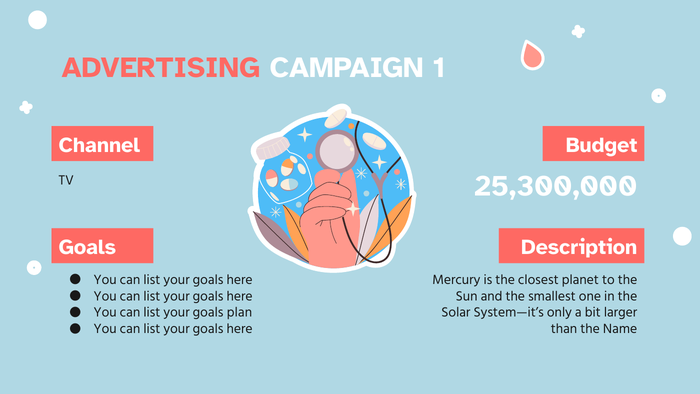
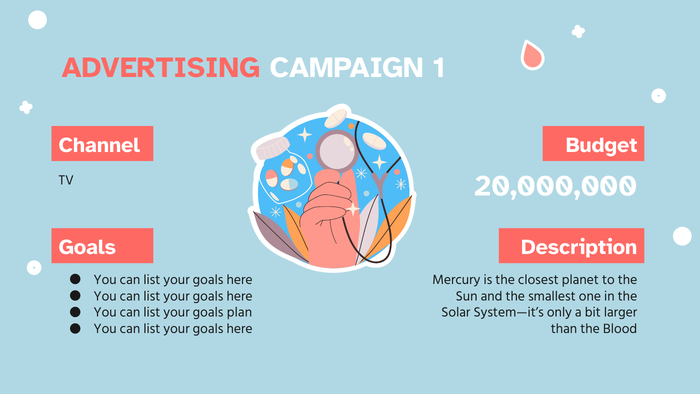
25,300,000: 25,300,000 -> 20,000,000 (556, 186)
Name: Name -> Blood (620, 329)
